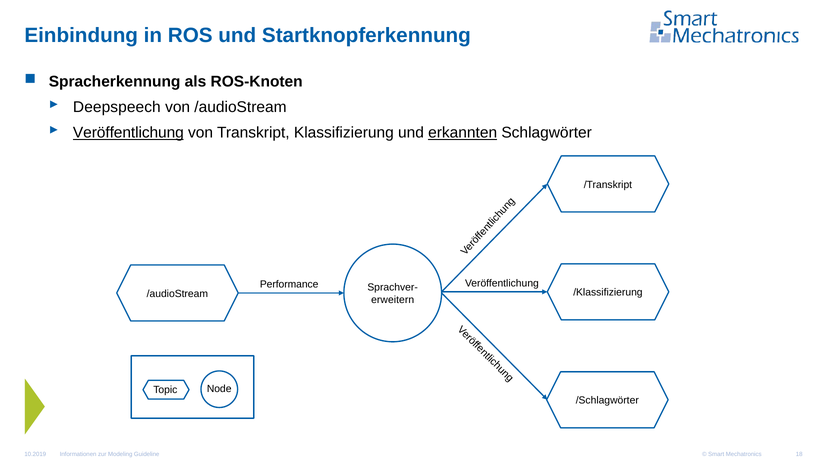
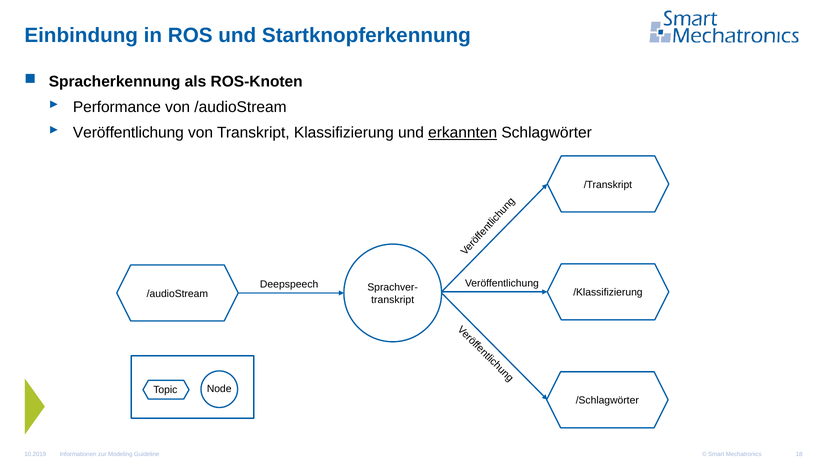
Deepspeech: Deepspeech -> Performance (117, 107)
Veröffentlichung underline: present -> none (128, 133)
Performance: Performance -> Deepspeech (289, 284)
erweitern: erweitern -> transkript (393, 300)
